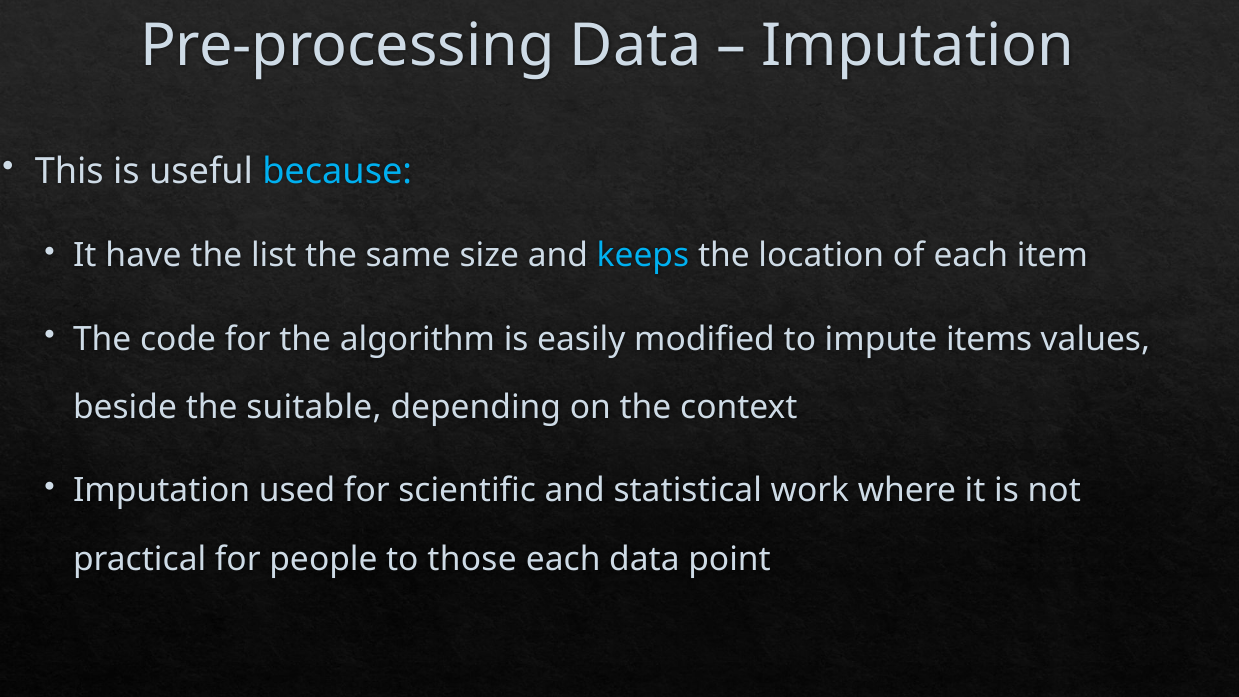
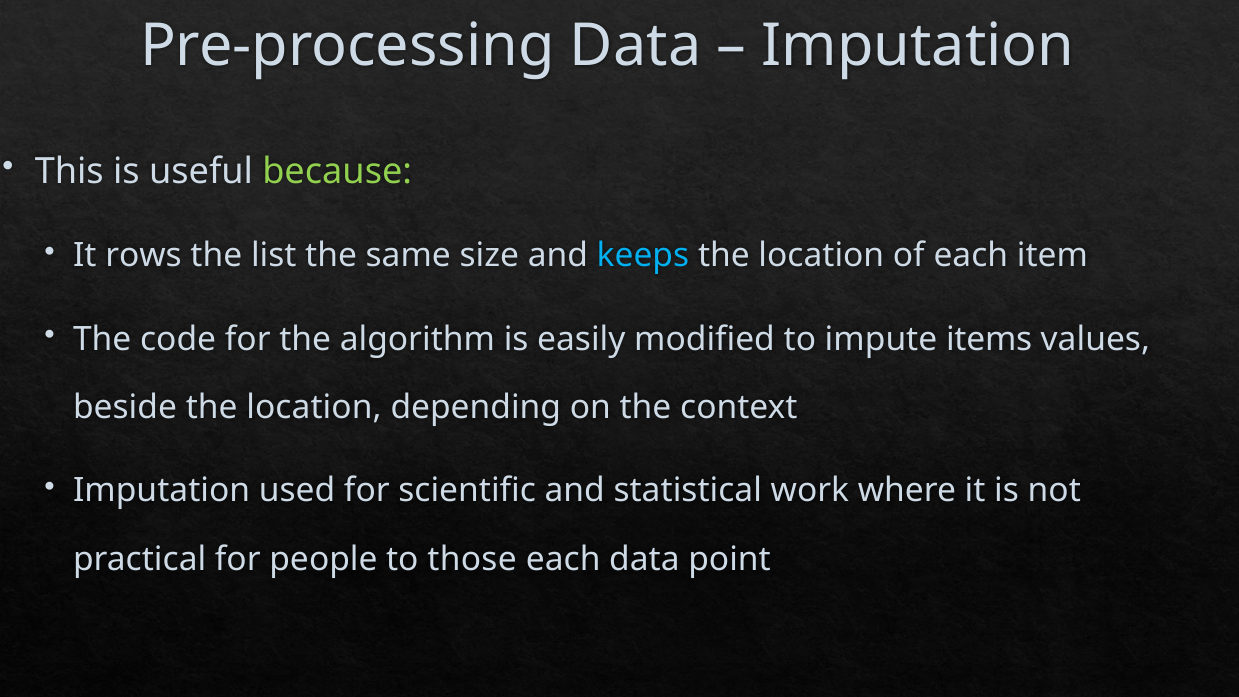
because colour: light blue -> light green (337, 171)
have: have -> rows (144, 256)
beside the suitable: suitable -> location (314, 408)
